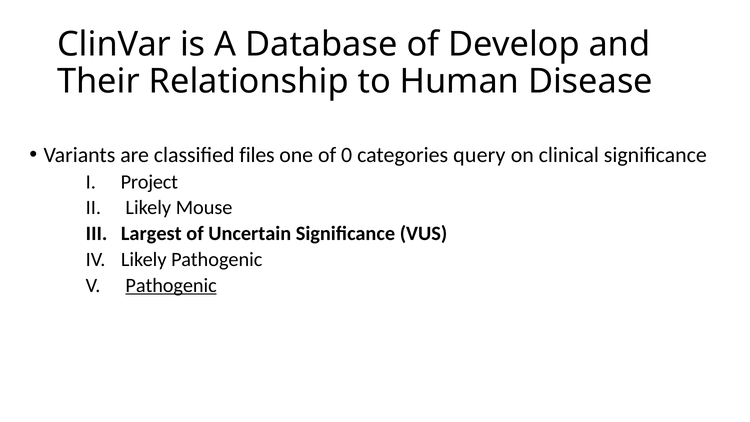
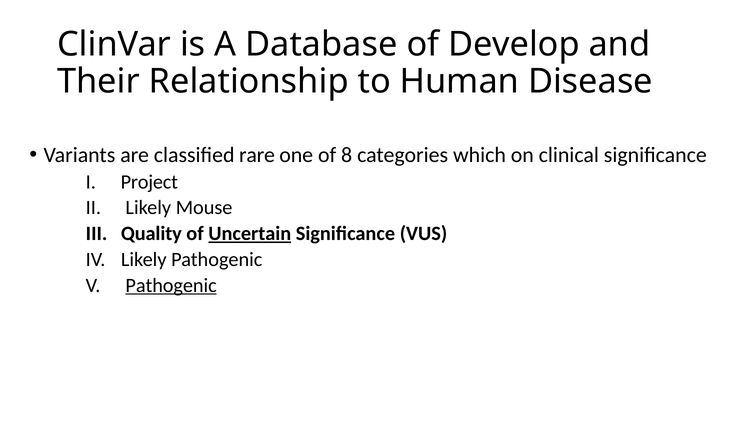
files: files -> rare (257, 155)
0: 0 -> 8 (347, 155)
query: query -> which (479, 155)
Largest: Largest -> Quality (151, 234)
Uncertain underline: none -> present (250, 234)
